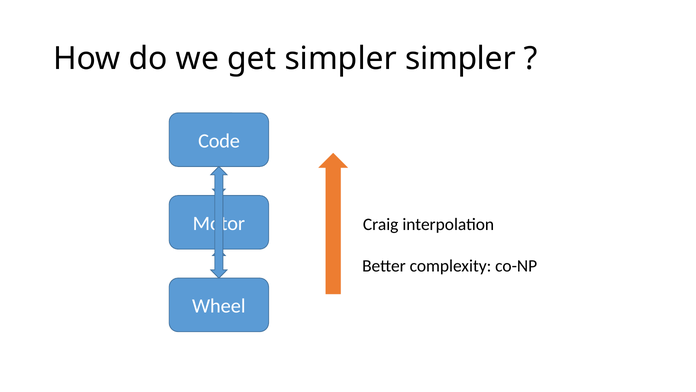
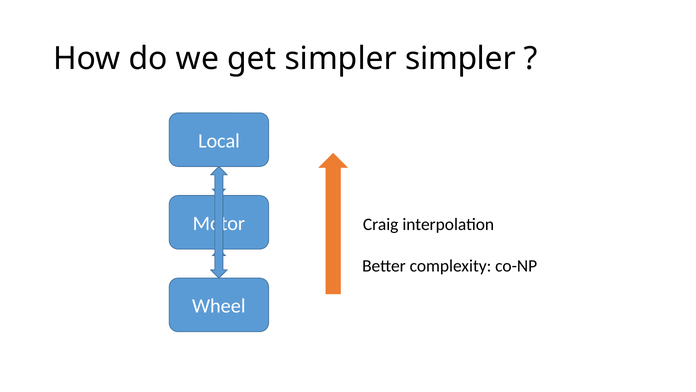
Code: Code -> Local (219, 141)
